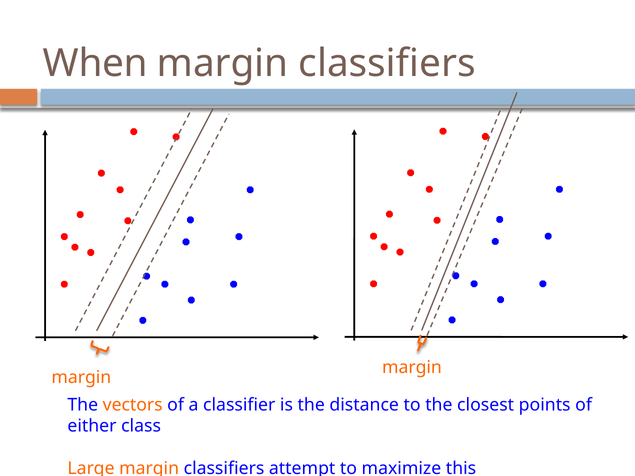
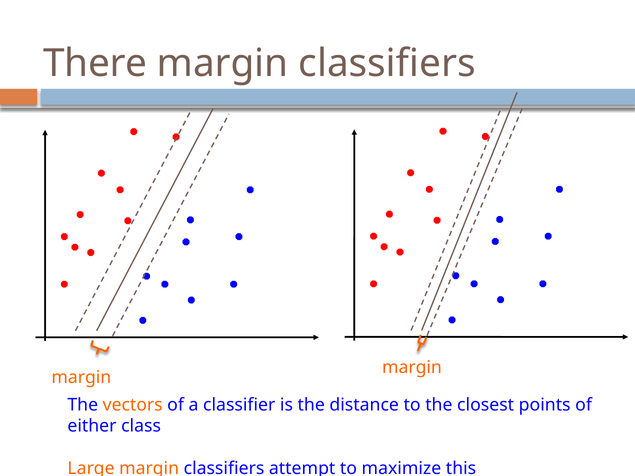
When: When -> There (95, 64)
